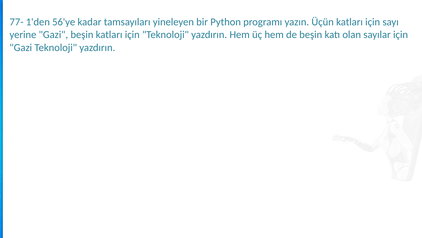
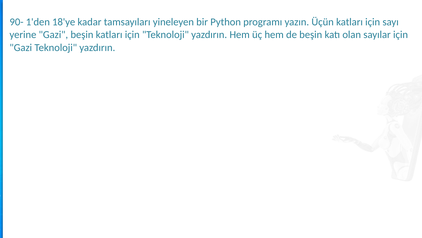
77-: 77- -> 90- (17, 22)
56'ye: 56'ye -> 18'ye (64, 22)
